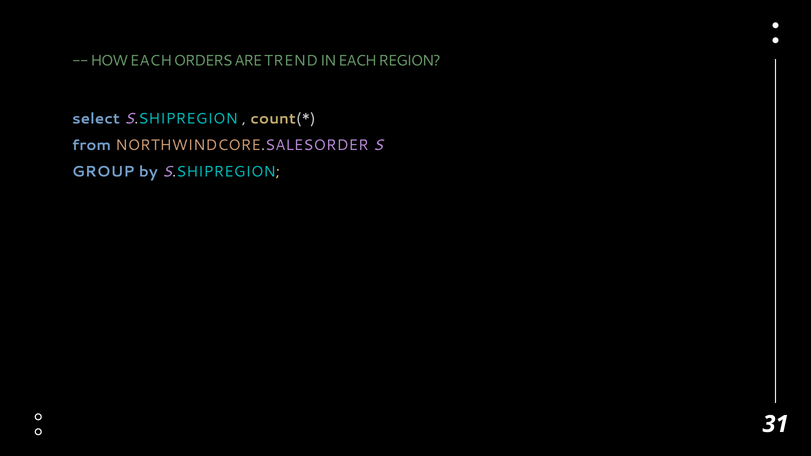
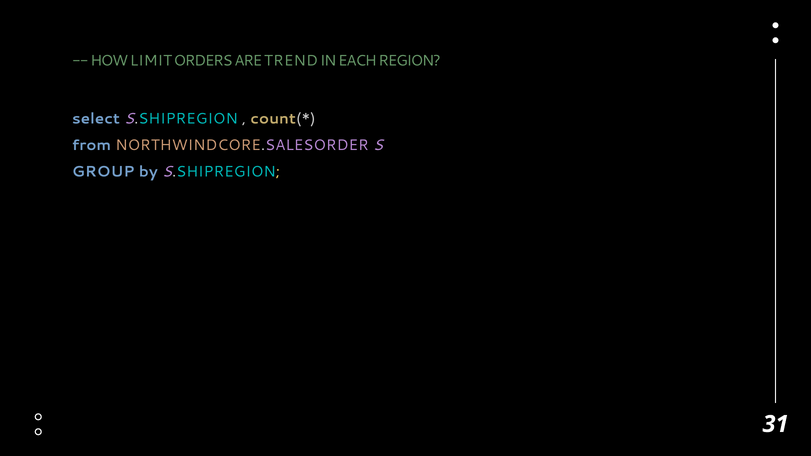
HOW EACH: EACH -> LIMIT (151, 61)
